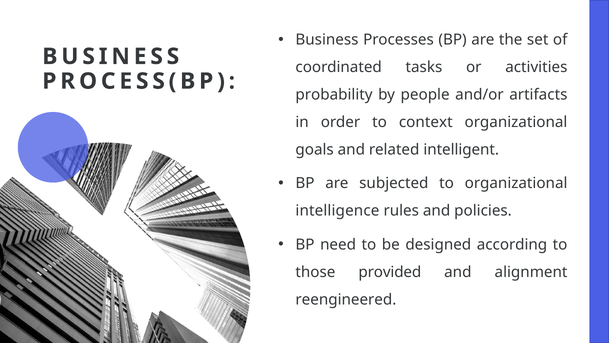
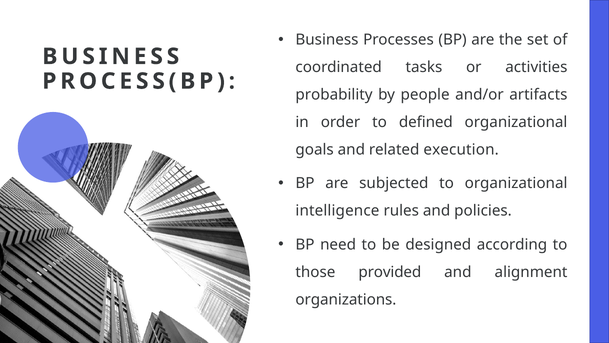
context: context -> defined (426, 122)
intelligent: intelligent -> execution (461, 149)
reengineered: reengineered -> organizations (346, 299)
